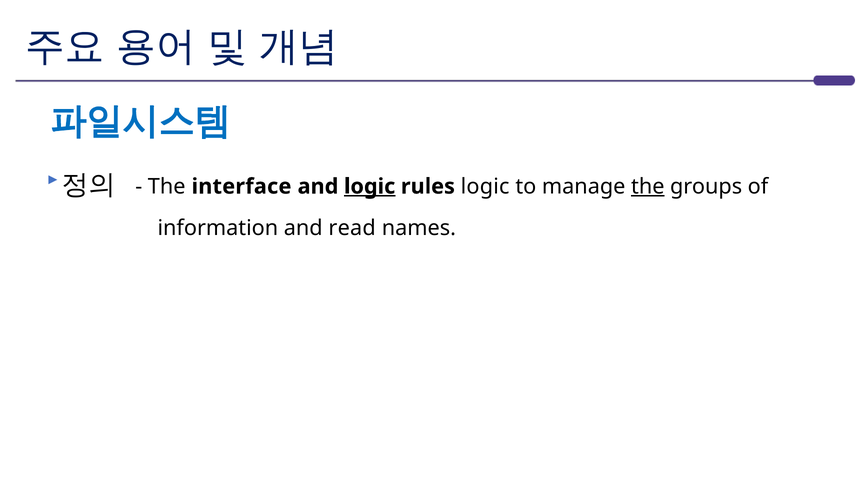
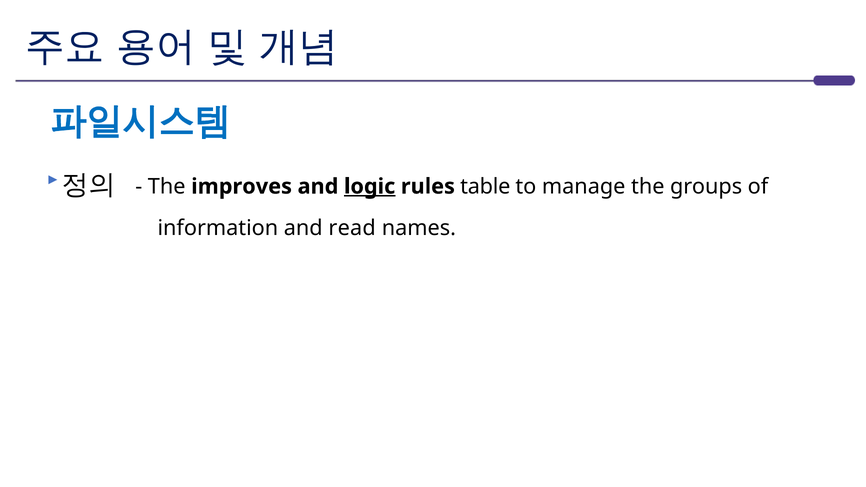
interface: interface -> improves (242, 187)
rules logic: logic -> table (485, 187)
the underline: present -> none (648, 187)
